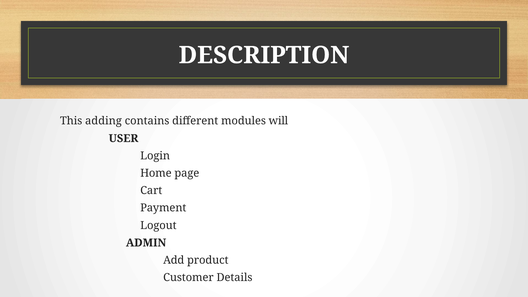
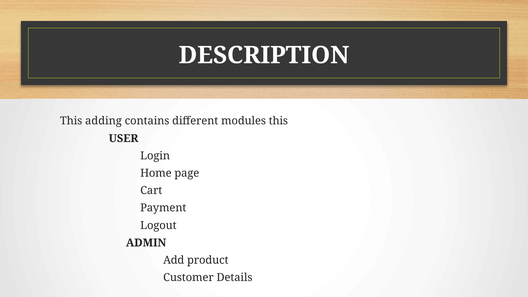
modules will: will -> this (278, 121)
